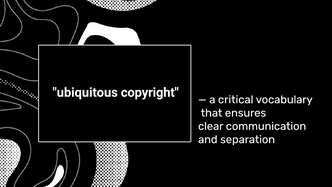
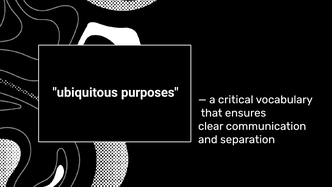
copyright: copyright -> purposes (150, 92)
